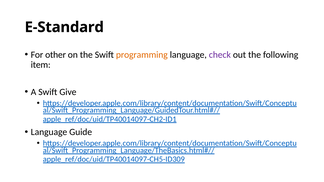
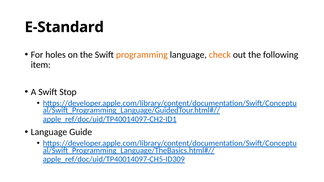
other: other -> holes (56, 55)
check colour: purple -> orange (220, 55)
Give: Give -> Stop (68, 92)
